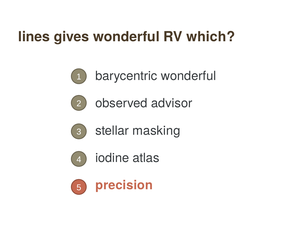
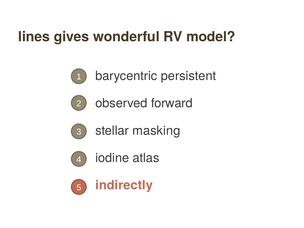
which: which -> model (211, 37)
barycentric wonderful: wonderful -> persistent (189, 76)
advisor: advisor -> forward (172, 103)
precision: precision -> indirectly (124, 185)
